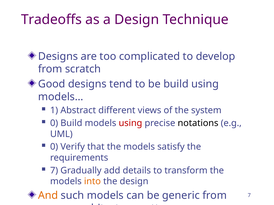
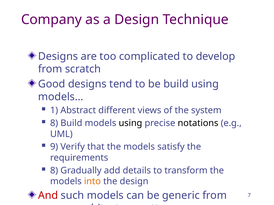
Tradeoffs: Tradeoffs -> Company (51, 20)
0: 0 -> 8 (54, 123)
using colour: red -> black (130, 123)
0: 0 -> 9 (54, 147)
7: 7 -> 8 (54, 171)
And colour: orange -> red (48, 196)
